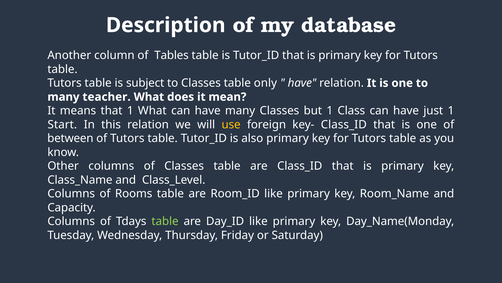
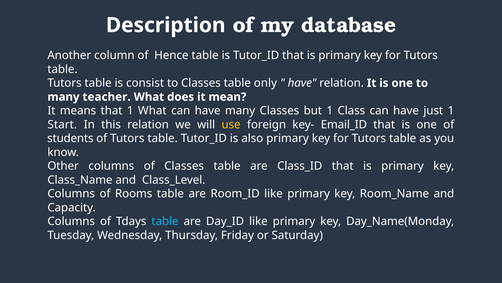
Tables: Tables -> Hence (171, 55)
subject: subject -> consist (145, 83)
key- Class_ID: Class_ID -> Email_ID (344, 124)
between: between -> students (70, 138)
table colour: light green -> light blue (165, 221)
